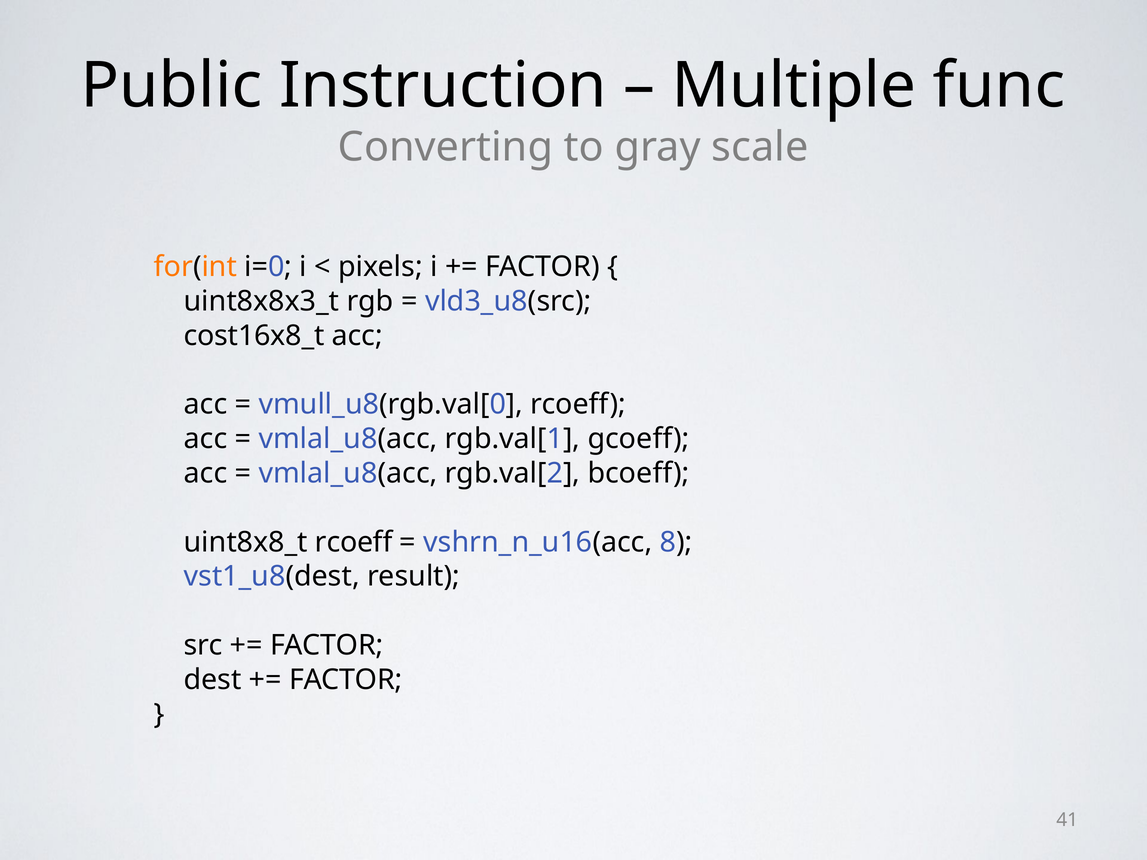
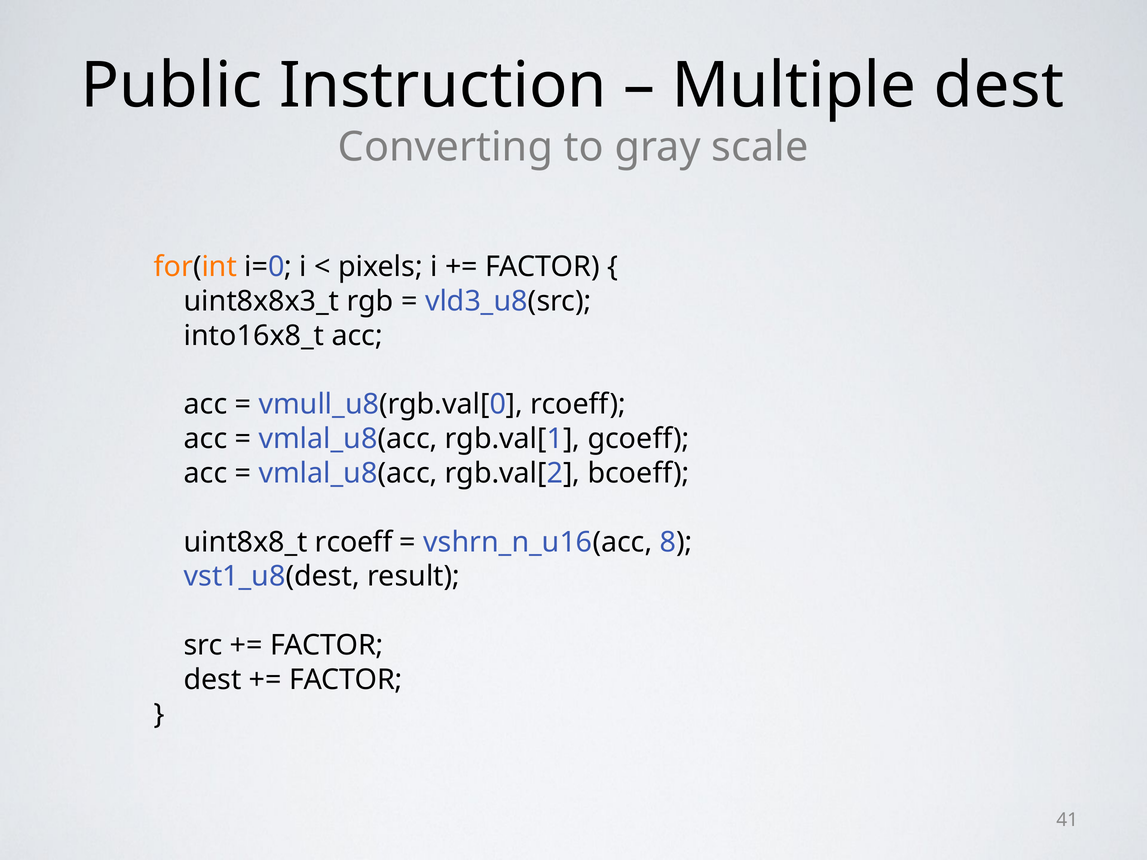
Multiple func: func -> dest (999, 86)
cost16x8_t: cost16x8_t -> into16x8_t (254, 336)
